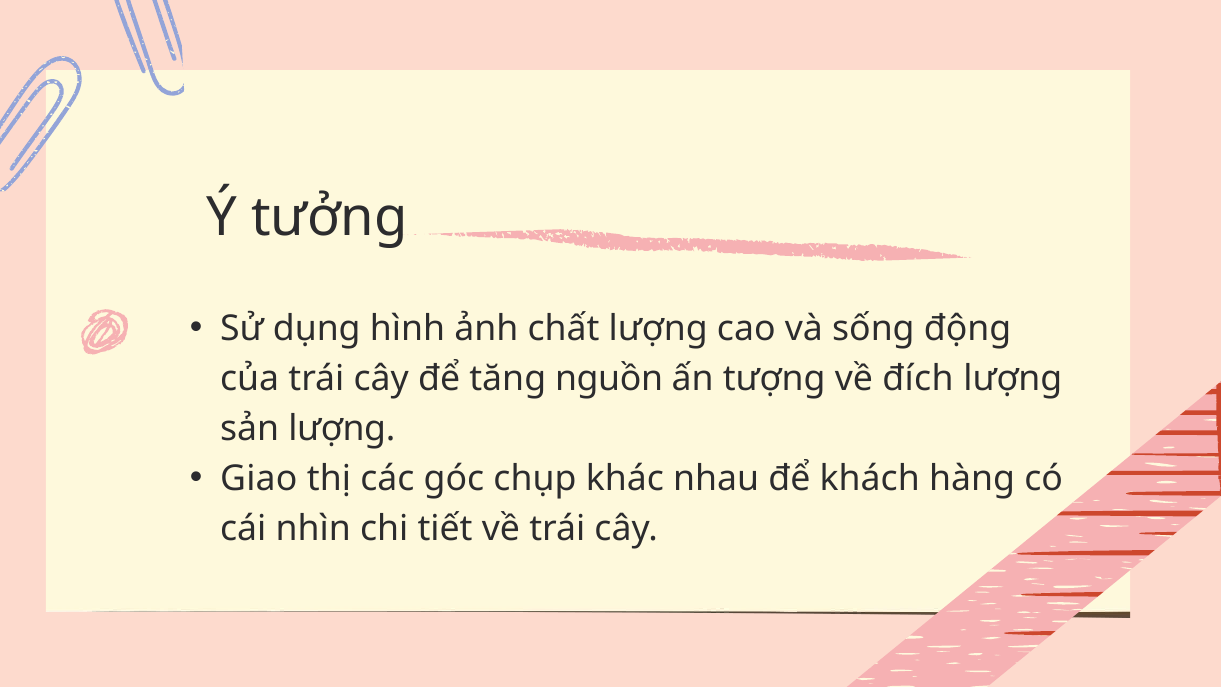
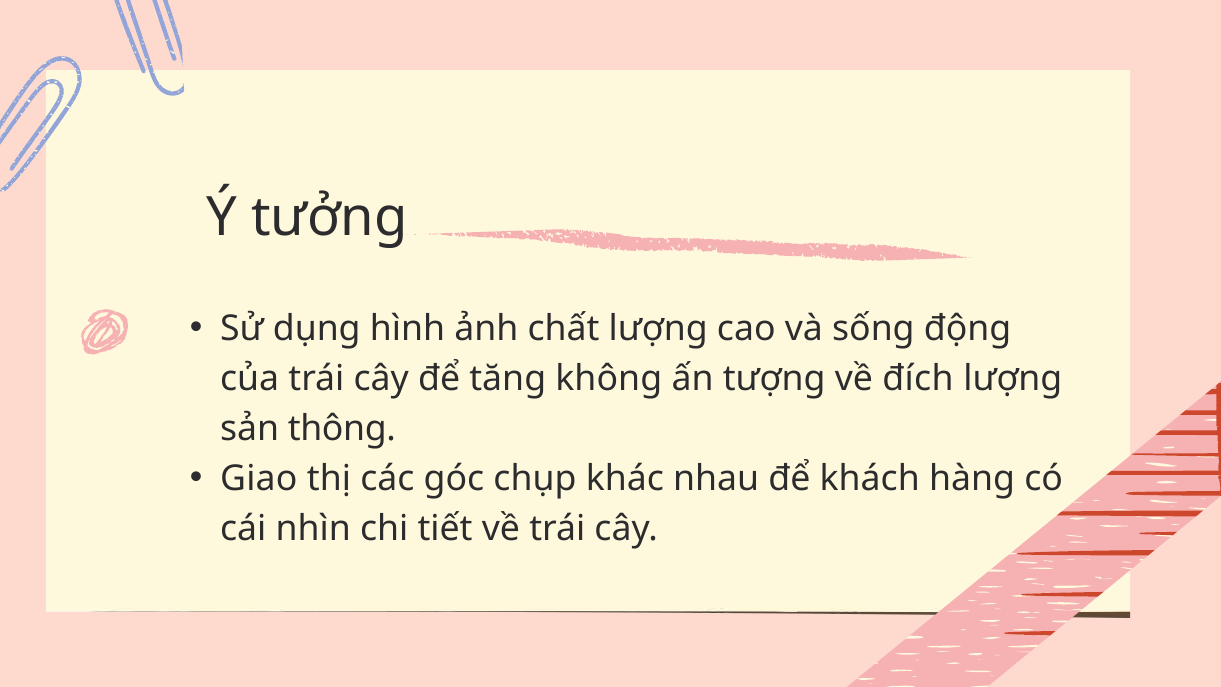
nguồn: nguồn -> không (609, 379)
sản lượng: lượng -> thông (342, 429)
